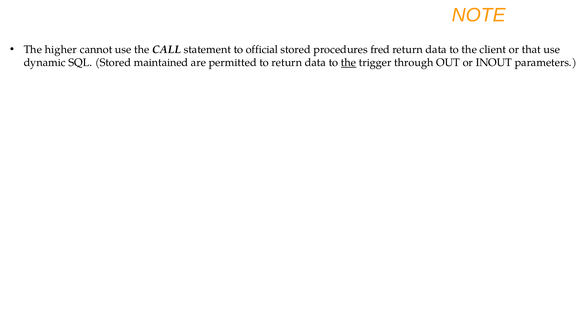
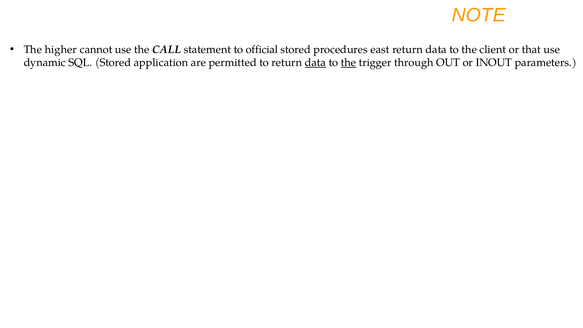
fred: fred -> east (380, 50)
maintained: maintained -> application (161, 63)
data underline: none -> present (315, 63)
